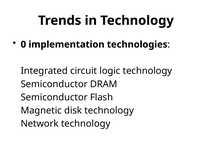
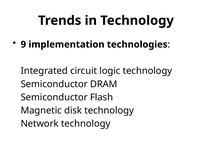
0: 0 -> 9 (23, 44)
